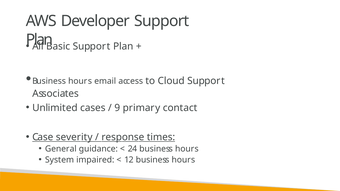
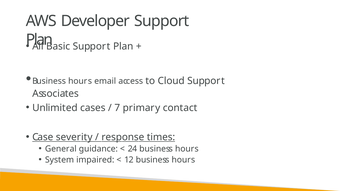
9: 9 -> 7 (117, 108)
